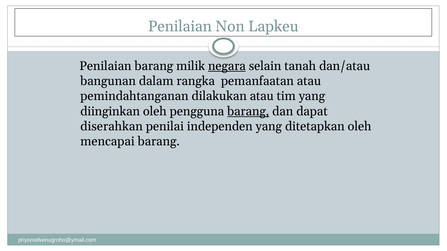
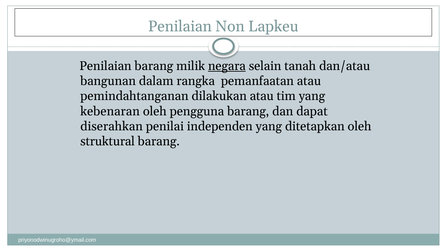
diinginkan: diinginkan -> kebenaran (110, 111)
barang underline: present -> none (248, 111)
mencapai: mencapai -> struktural (108, 142)
